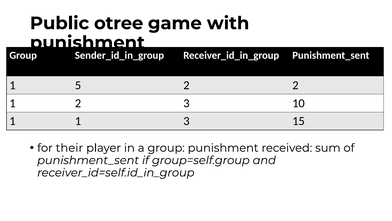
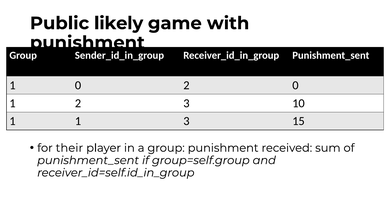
otree: otree -> likely (119, 23)
1 5: 5 -> 0 (78, 85)
2 2: 2 -> 0 (295, 85)
